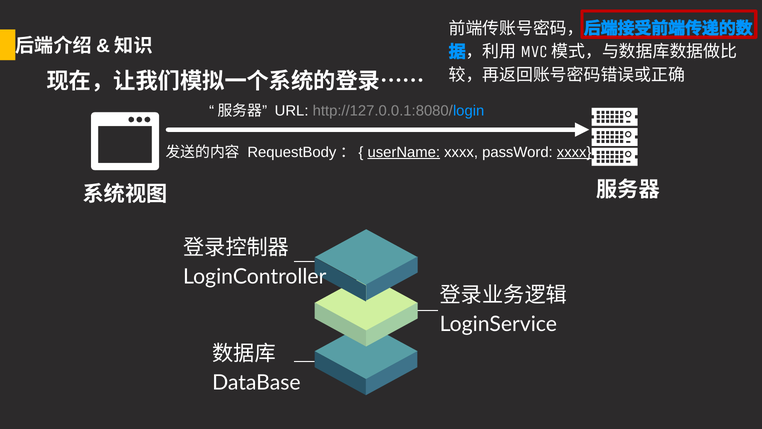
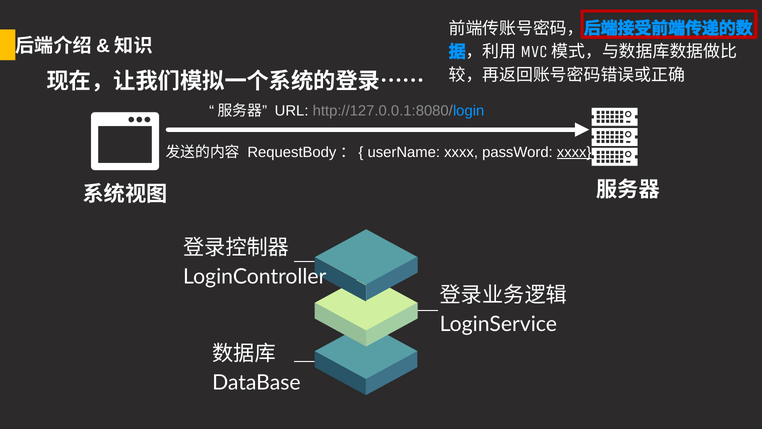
userName underline: present -> none (404, 152)
